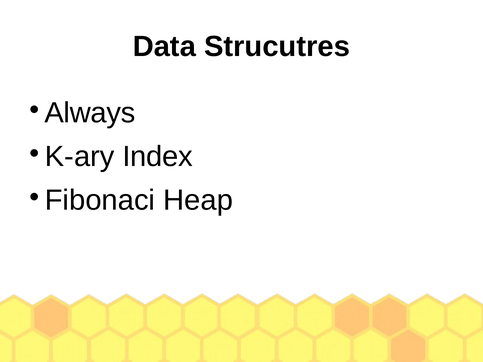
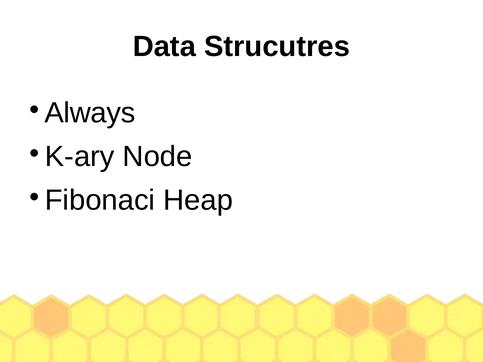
Index: Index -> Node (157, 157)
